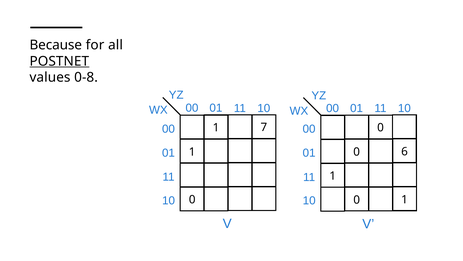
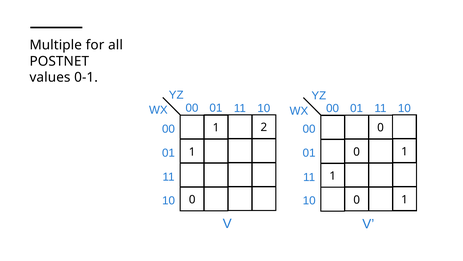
Because: Because -> Multiple (56, 45)
POSTNET underline: present -> none (59, 61)
0-8: 0-8 -> 0-1 (86, 77)
7: 7 -> 2 (264, 127)
6: 6 -> 1 (405, 151)
